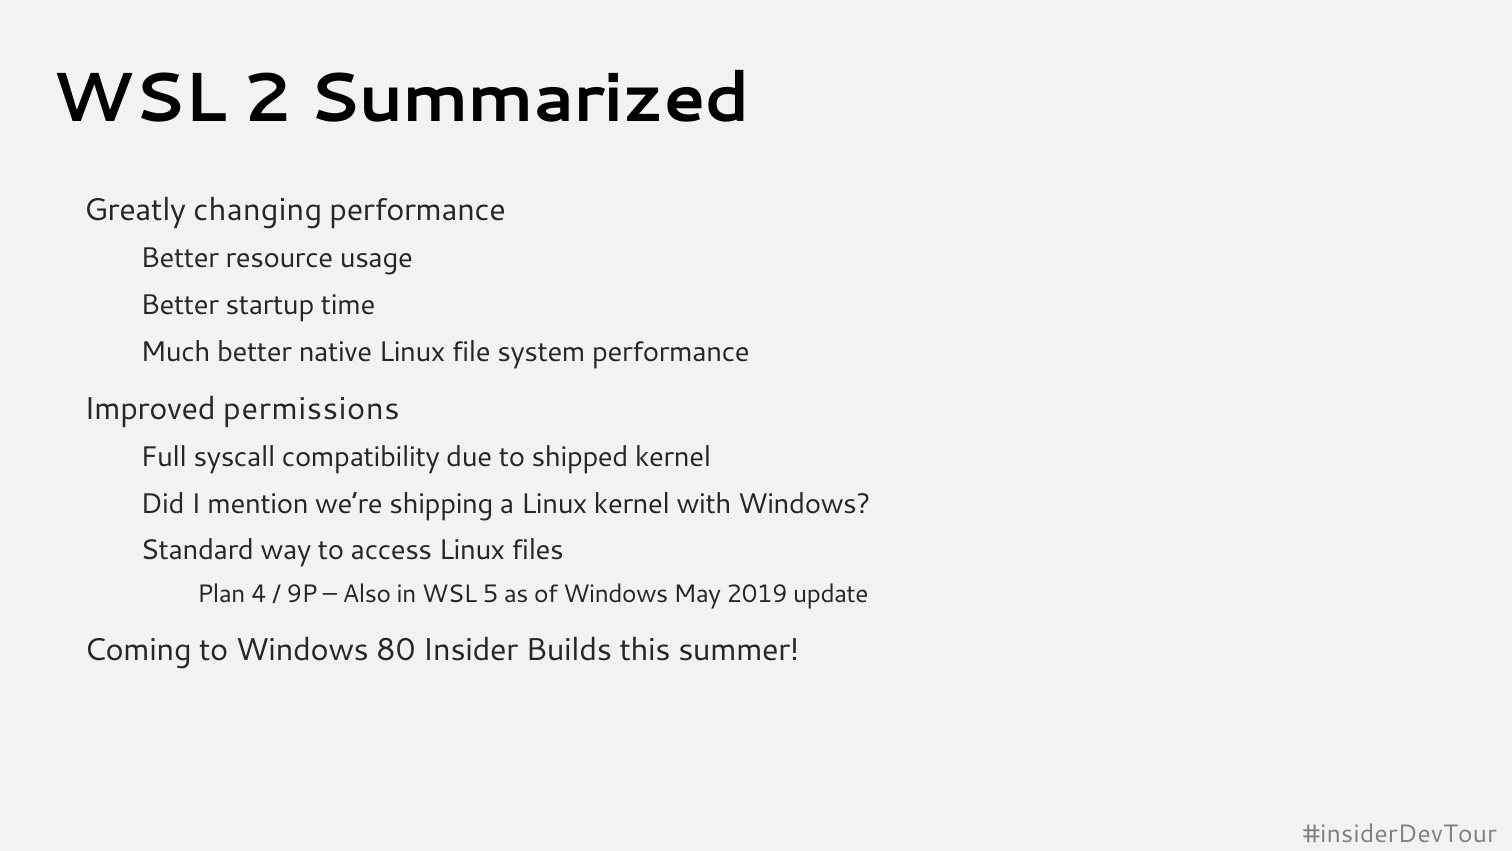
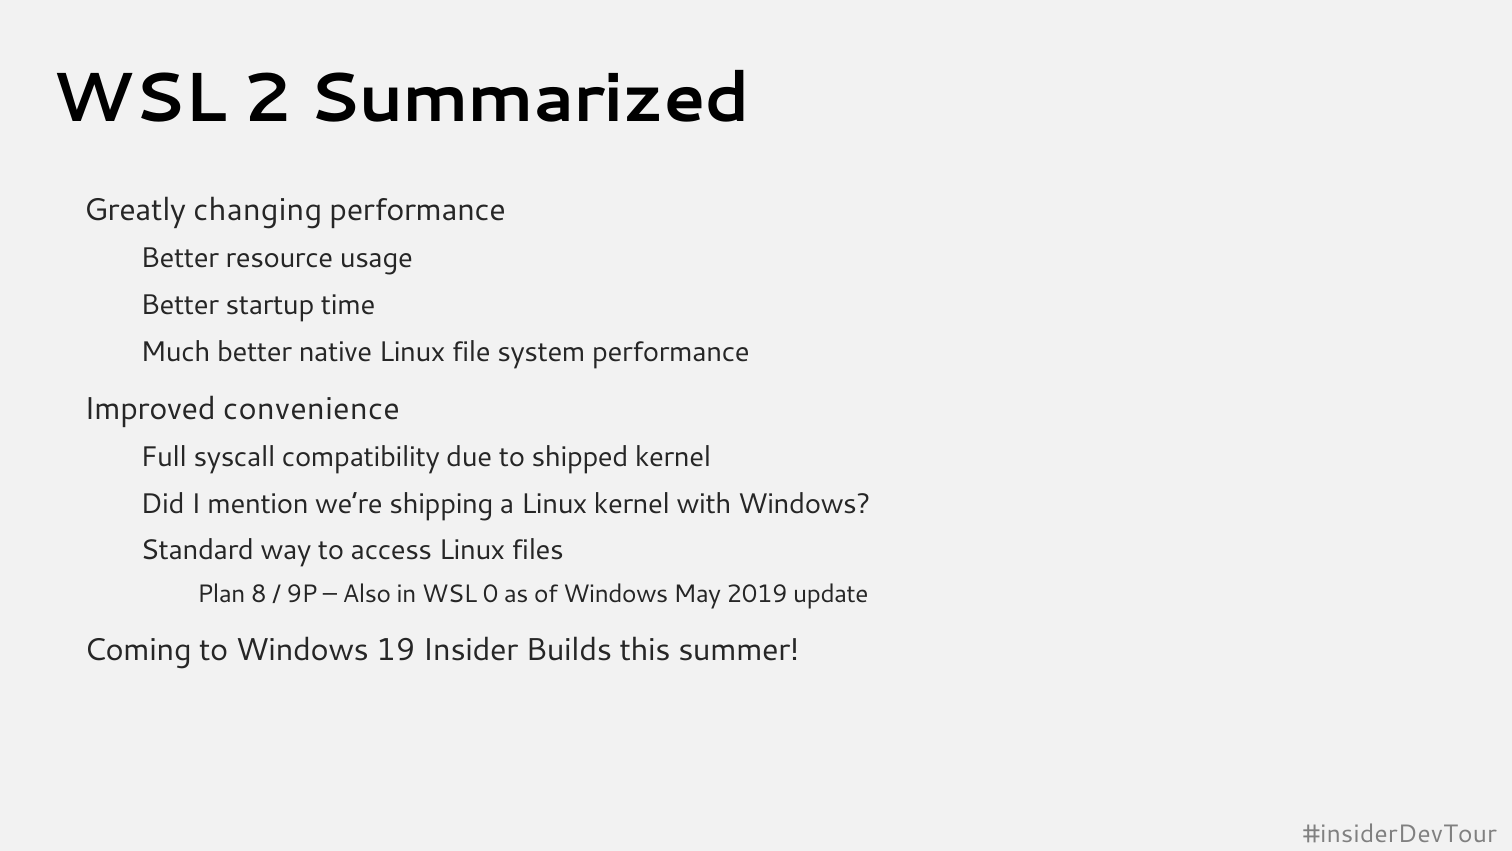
permissions: permissions -> convenience (312, 409)
4: 4 -> 8 (259, 594)
5: 5 -> 0 (491, 594)
80: 80 -> 19 (396, 650)
